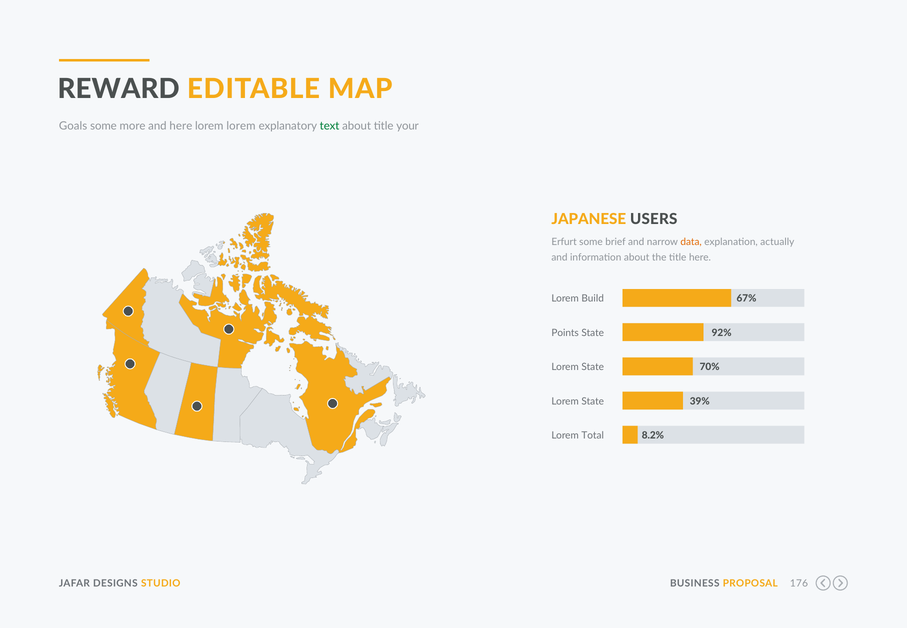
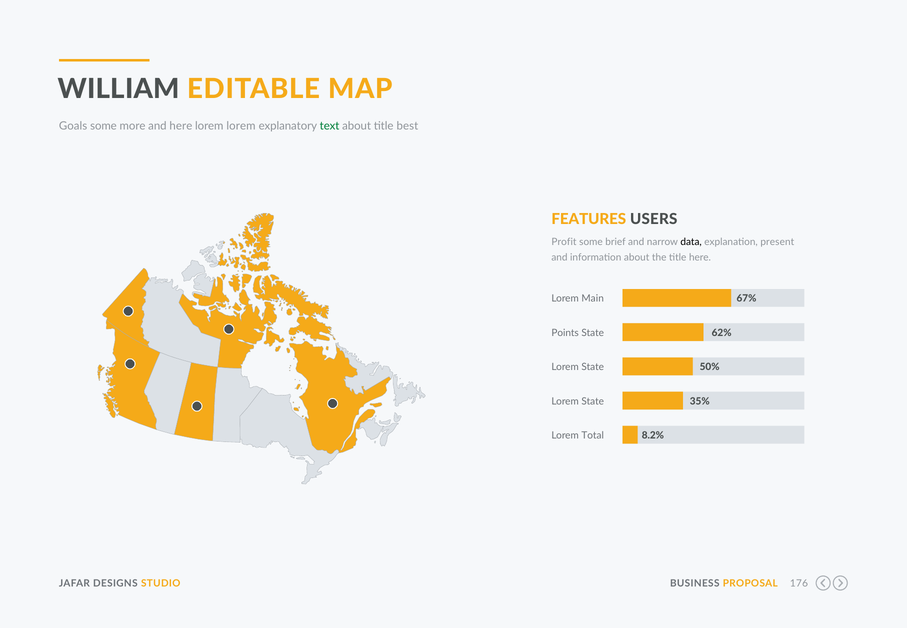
REWARD: REWARD -> WILLIAM (119, 89)
your: your -> best (407, 126)
JAPANESE: JAPANESE -> FEATURES (589, 219)
Erfurt: Erfurt -> Profit (564, 242)
data colour: orange -> black (691, 242)
actually: actually -> present (777, 242)
Build: Build -> Main (593, 299)
92%: 92% -> 62% (722, 333)
70%: 70% -> 50% (710, 367)
39%: 39% -> 35% (700, 401)
